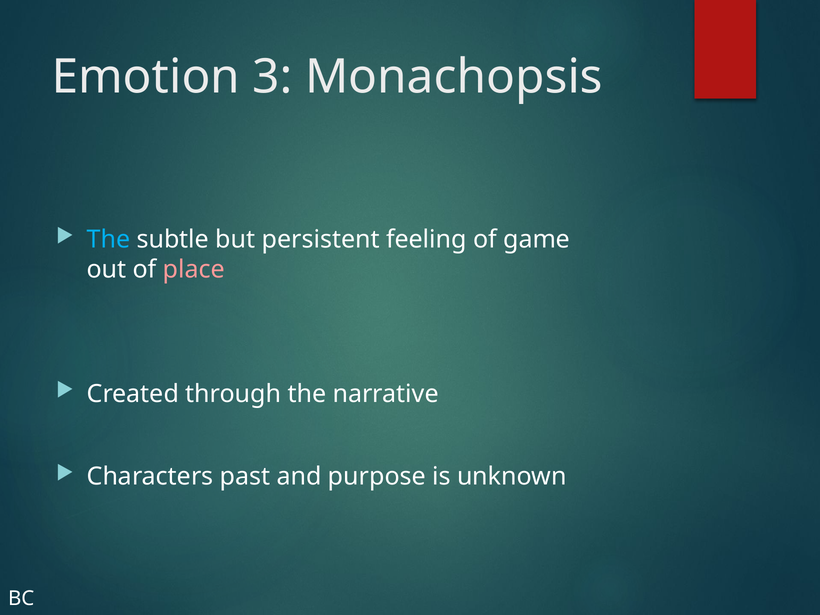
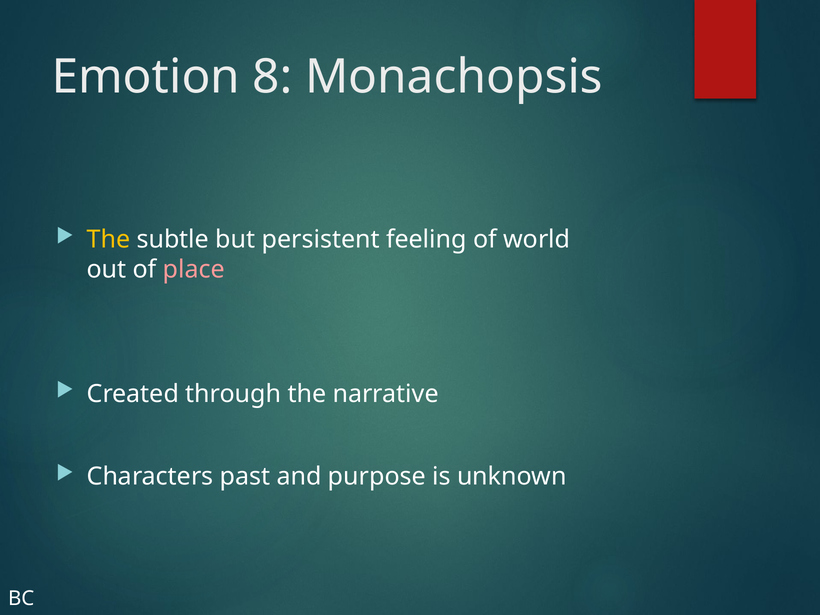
3: 3 -> 8 (273, 77)
The colour: light blue -> yellow (109, 240)
game: game -> world (537, 240)
